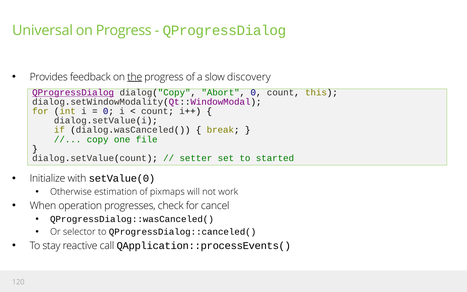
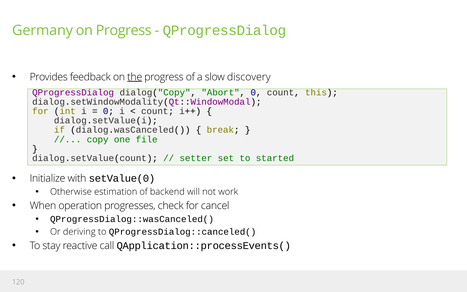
Universal: Universal -> Germany (43, 30)
QProgressDialog underline: present -> none (73, 92)
pixmaps: pixmaps -> backend (167, 192)
selector: selector -> deriving (79, 232)
